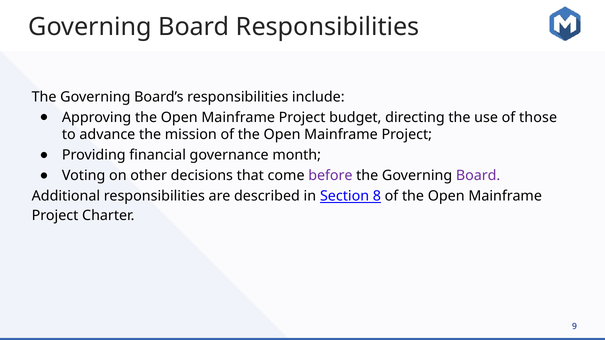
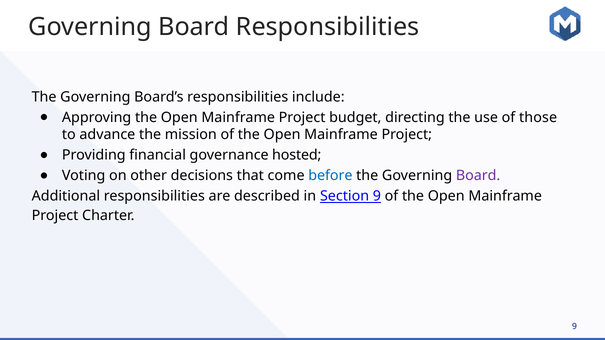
month: month -> hosted (297, 155)
before colour: purple -> blue (330, 176)
Section 8: 8 -> 9 (377, 196)
